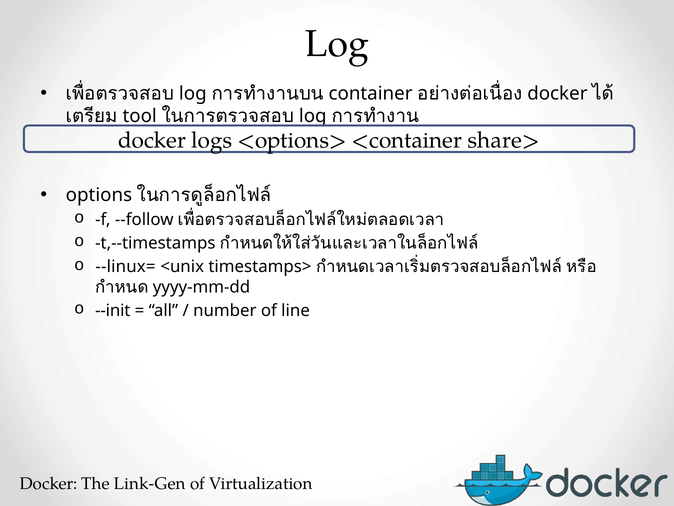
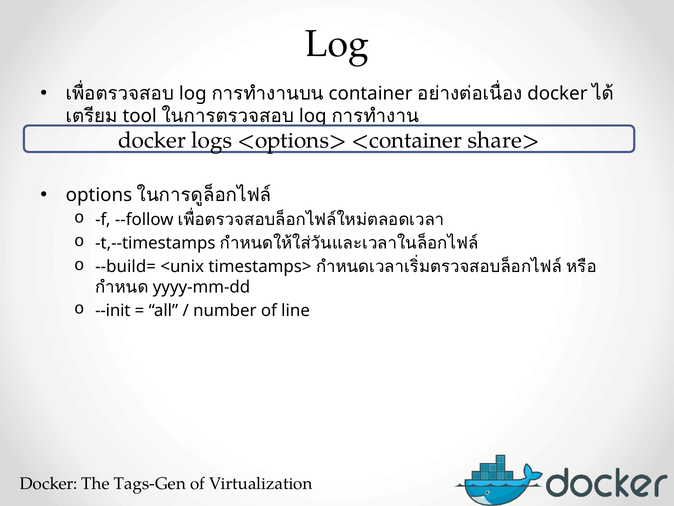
--linux=: --linux= -> --build= (126, 267)
Link-Gen: Link-Gen -> Tags-Gen (150, 483)
